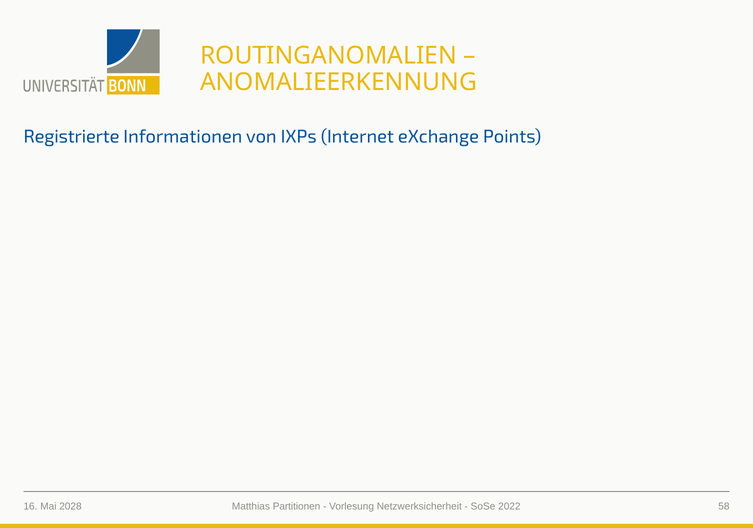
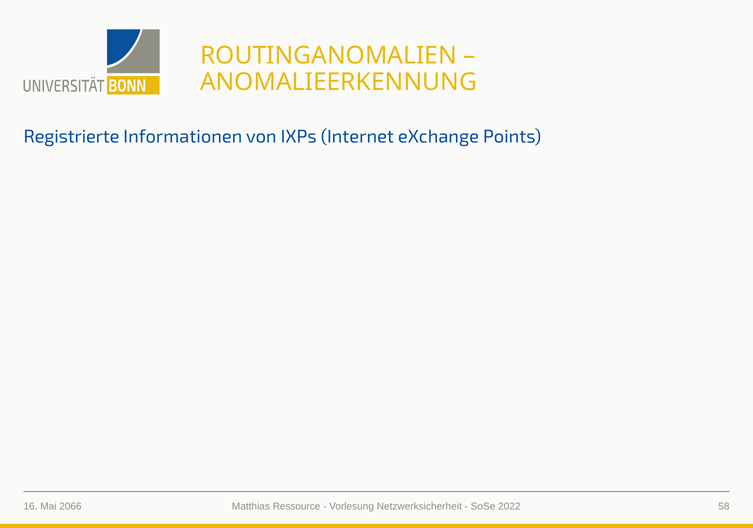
2028: 2028 -> 2066 (70, 507)
Partitionen: Partitionen -> Ressource (297, 507)
